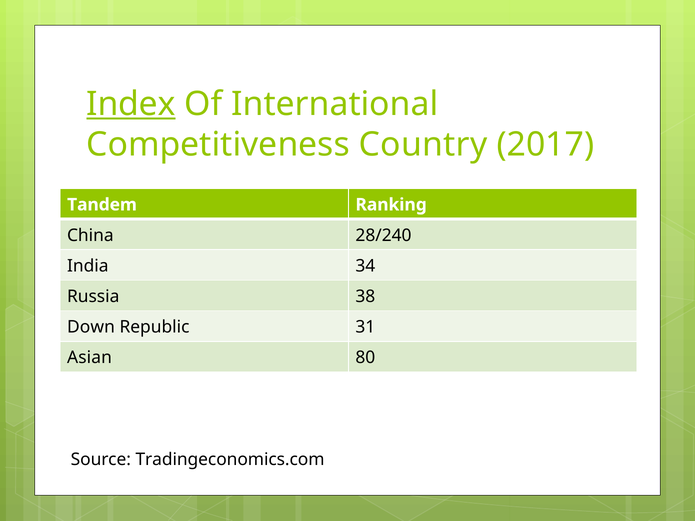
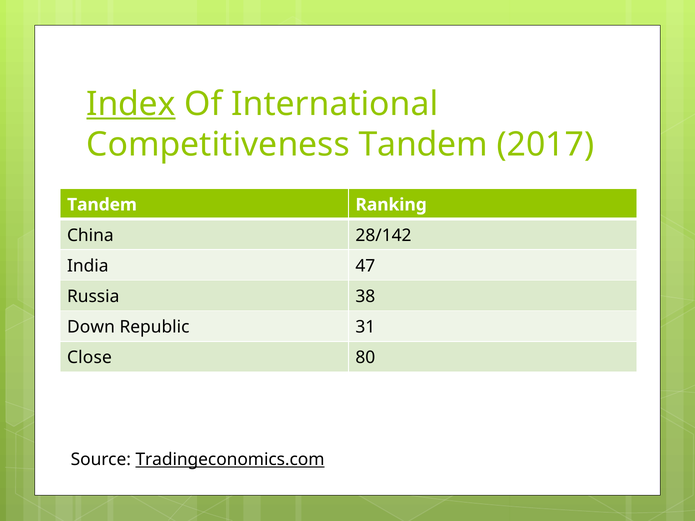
Competitiveness Country: Country -> Tandem (423, 145)
28/240: 28/240 -> 28/142 (384, 235)
34: 34 -> 47 (365, 266)
Asian: Asian -> Close (89, 358)
Tradingeconomics.com underline: none -> present (230, 460)
